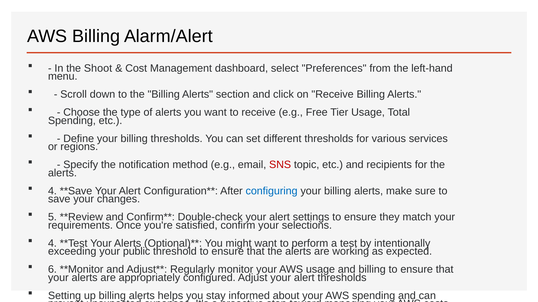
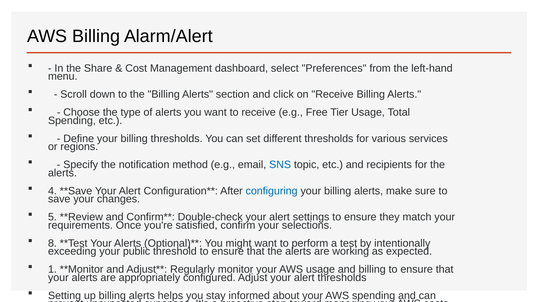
Shoot: Shoot -> Share (98, 68)
SNS colour: red -> blue (280, 165)
4: 4 -> 8 (52, 244)
6: 6 -> 1 (52, 270)
